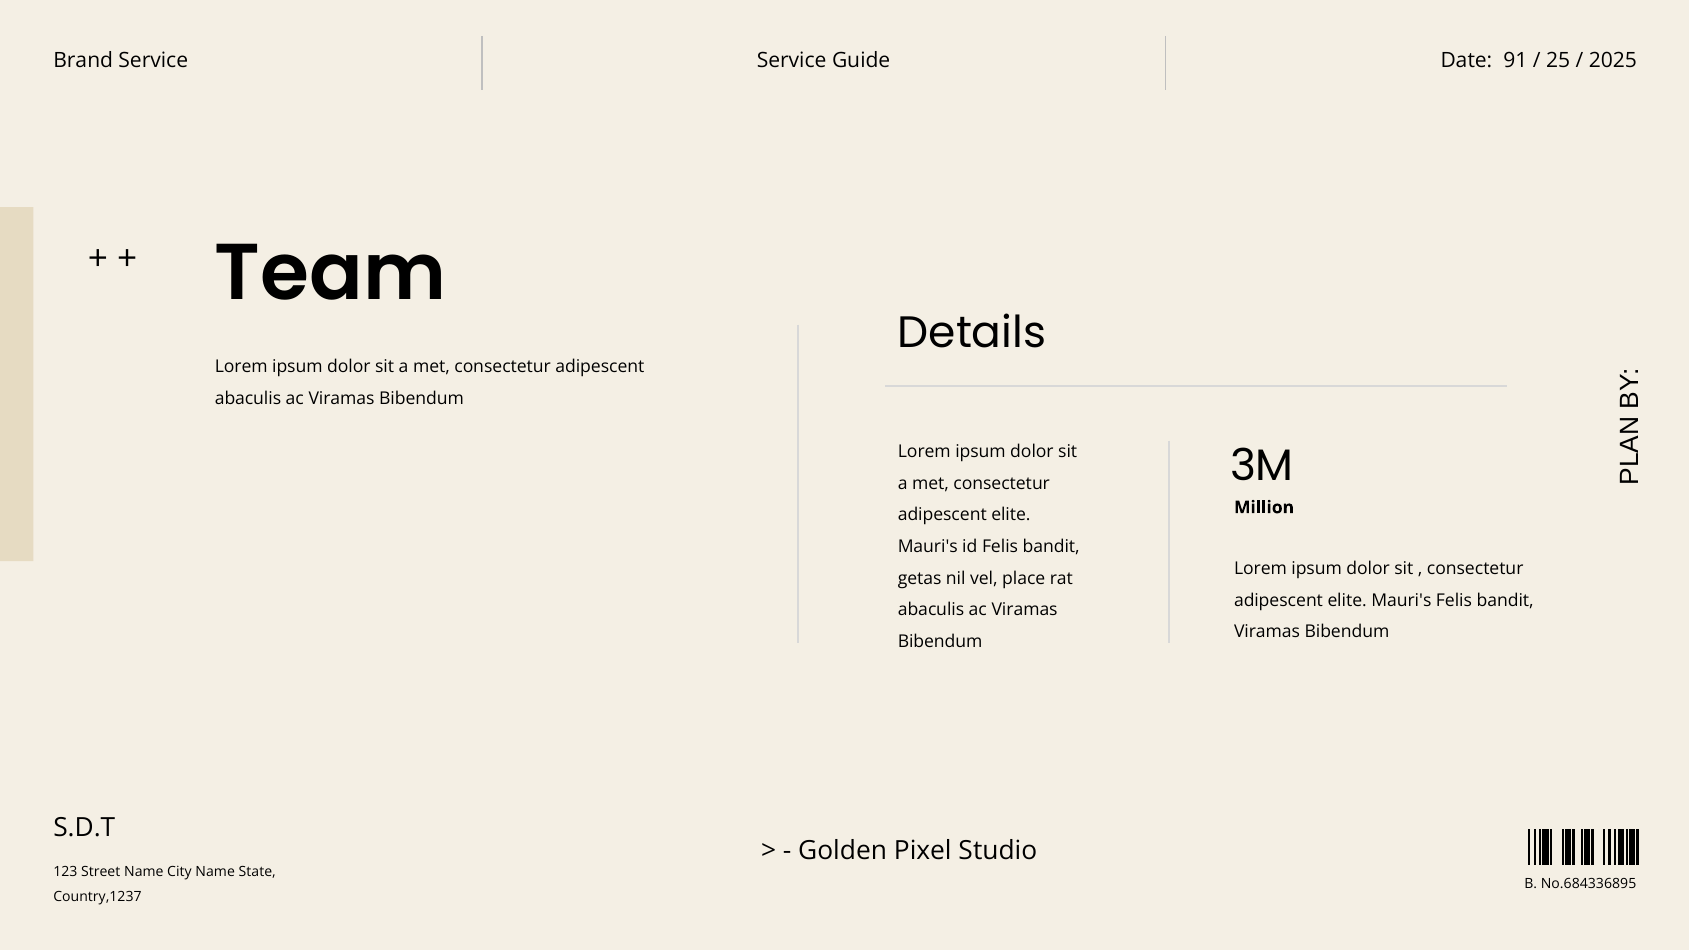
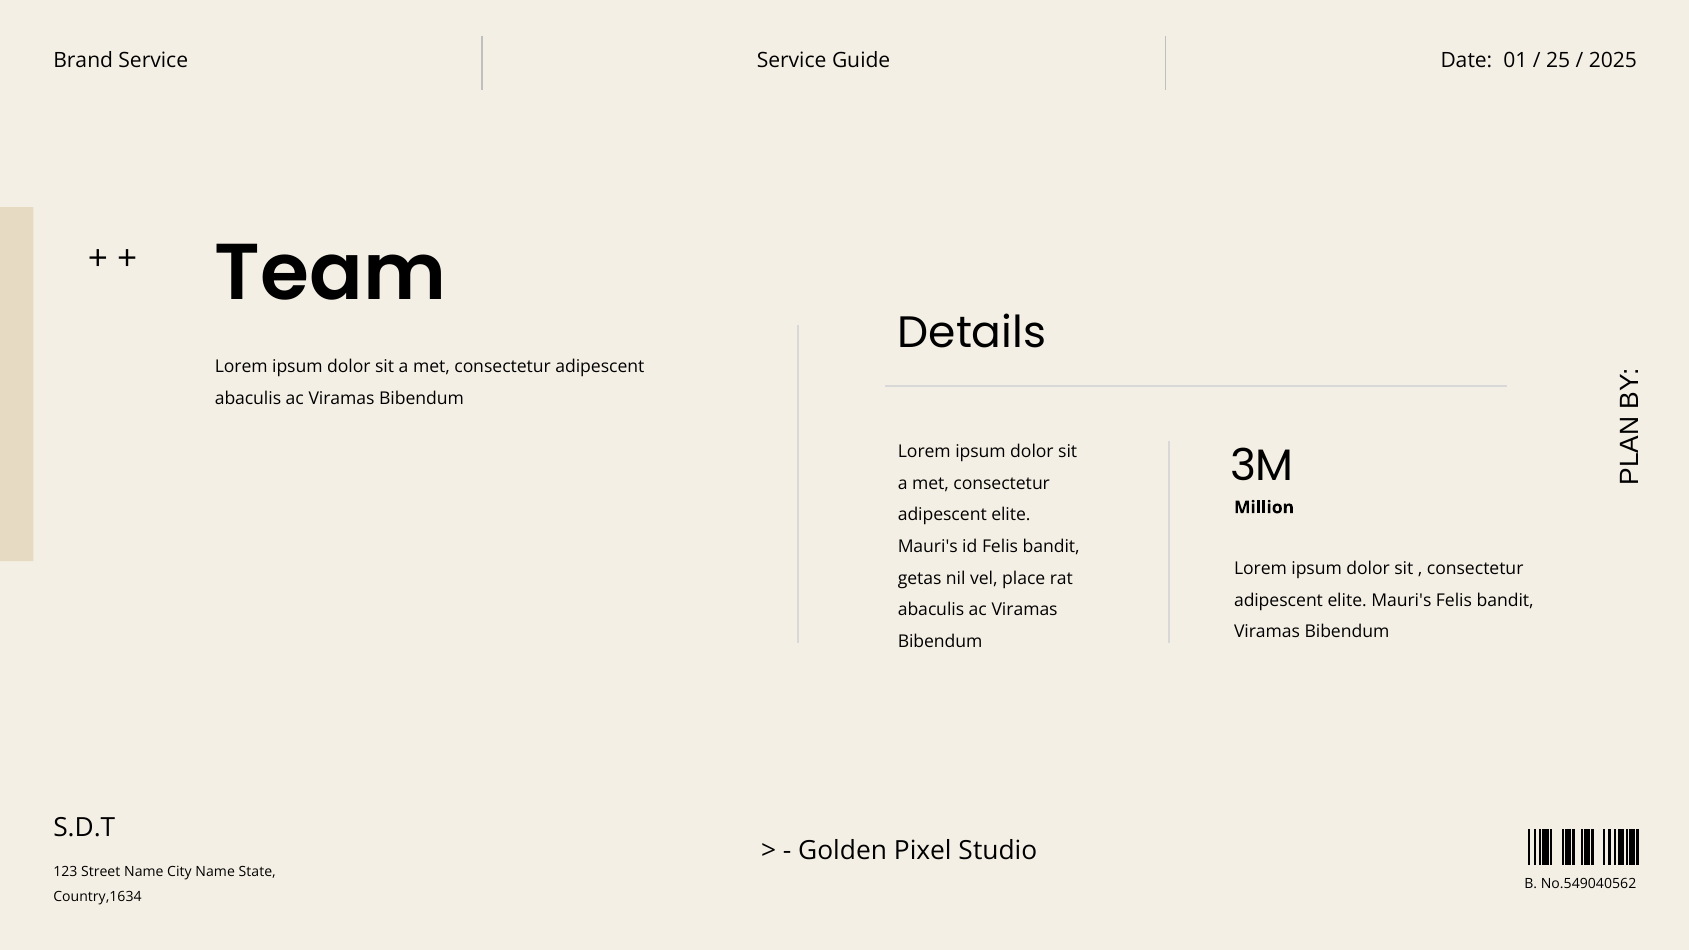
91: 91 -> 01 (1515, 60)
No.684336895: No.684336895 -> No.549040562 (1589, 884)
Country,1237: Country,1237 -> Country,1634 (97, 897)
